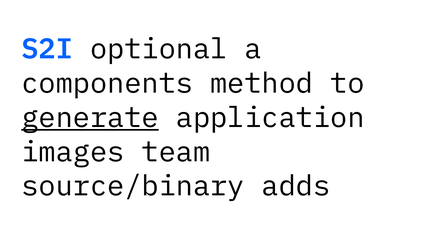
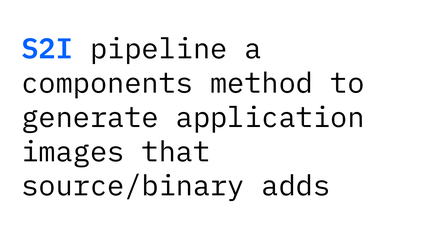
optional: optional -> pipeline (159, 49)
generate underline: present -> none (90, 118)
team: team -> that (176, 152)
